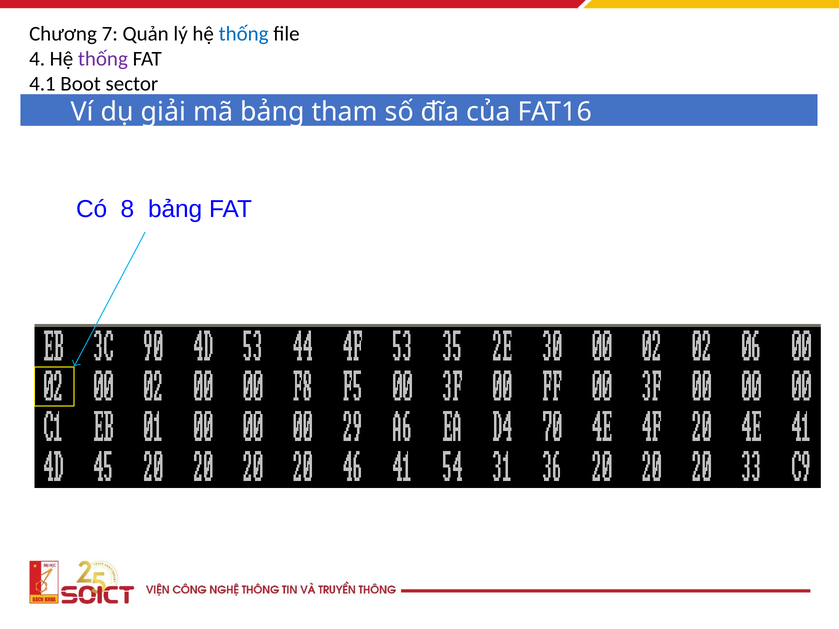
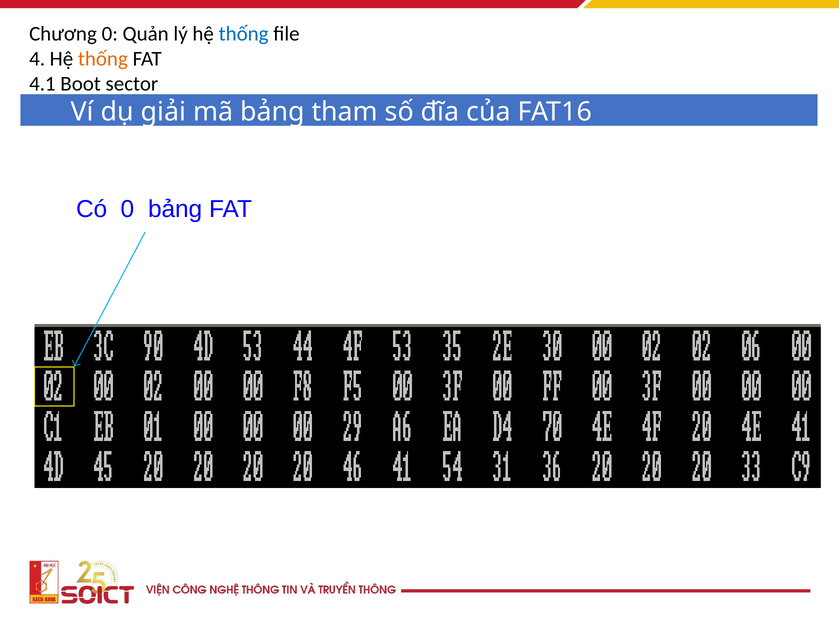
Chương 7: 7 -> 0 (110, 34)
thống colour: purple -> orange (103, 59)
Có 8: 8 -> 0 (128, 209)
